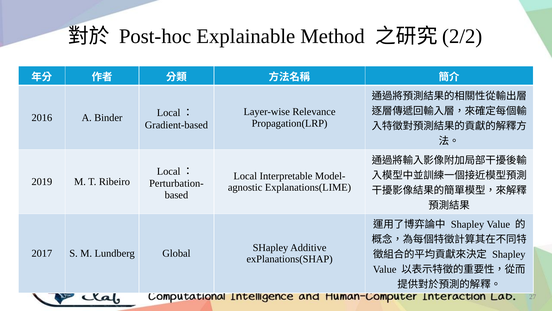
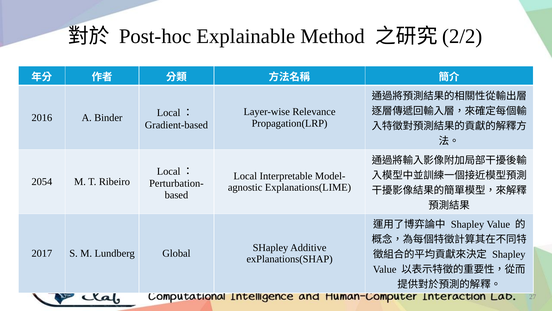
2019: 2019 -> 2054 (42, 181)
